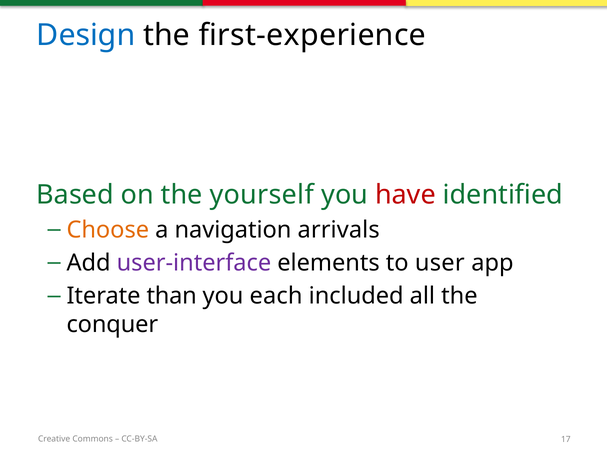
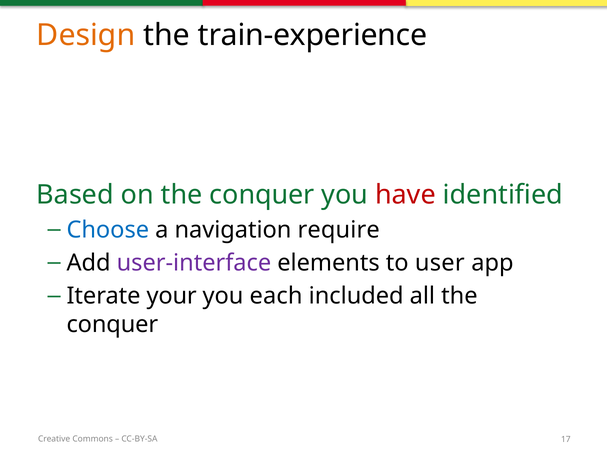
Design colour: blue -> orange (86, 35)
first-experience: first-experience -> train-experience (313, 35)
on the yourself: yourself -> conquer (262, 195)
Choose colour: orange -> blue (108, 229)
arrivals: arrivals -> require (339, 229)
than: than -> your (172, 296)
